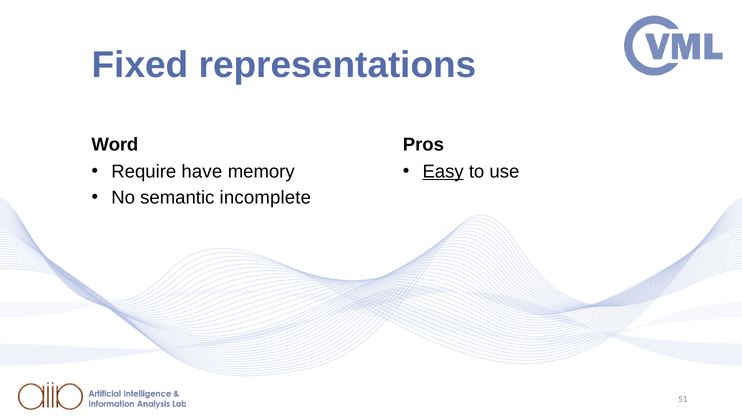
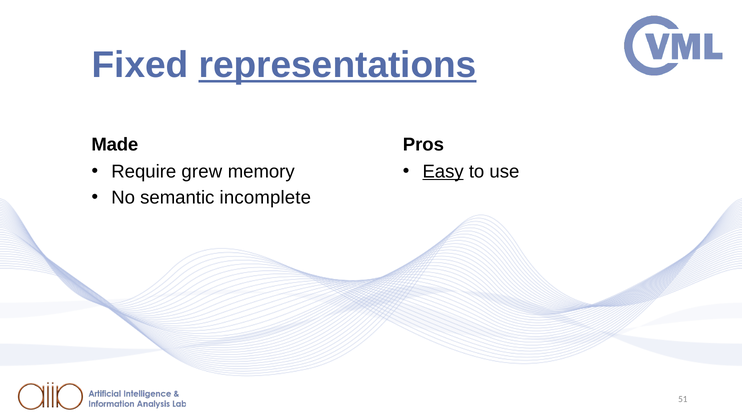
representations underline: none -> present (338, 65)
Word: Word -> Made (115, 144)
have: have -> grew (202, 171)
